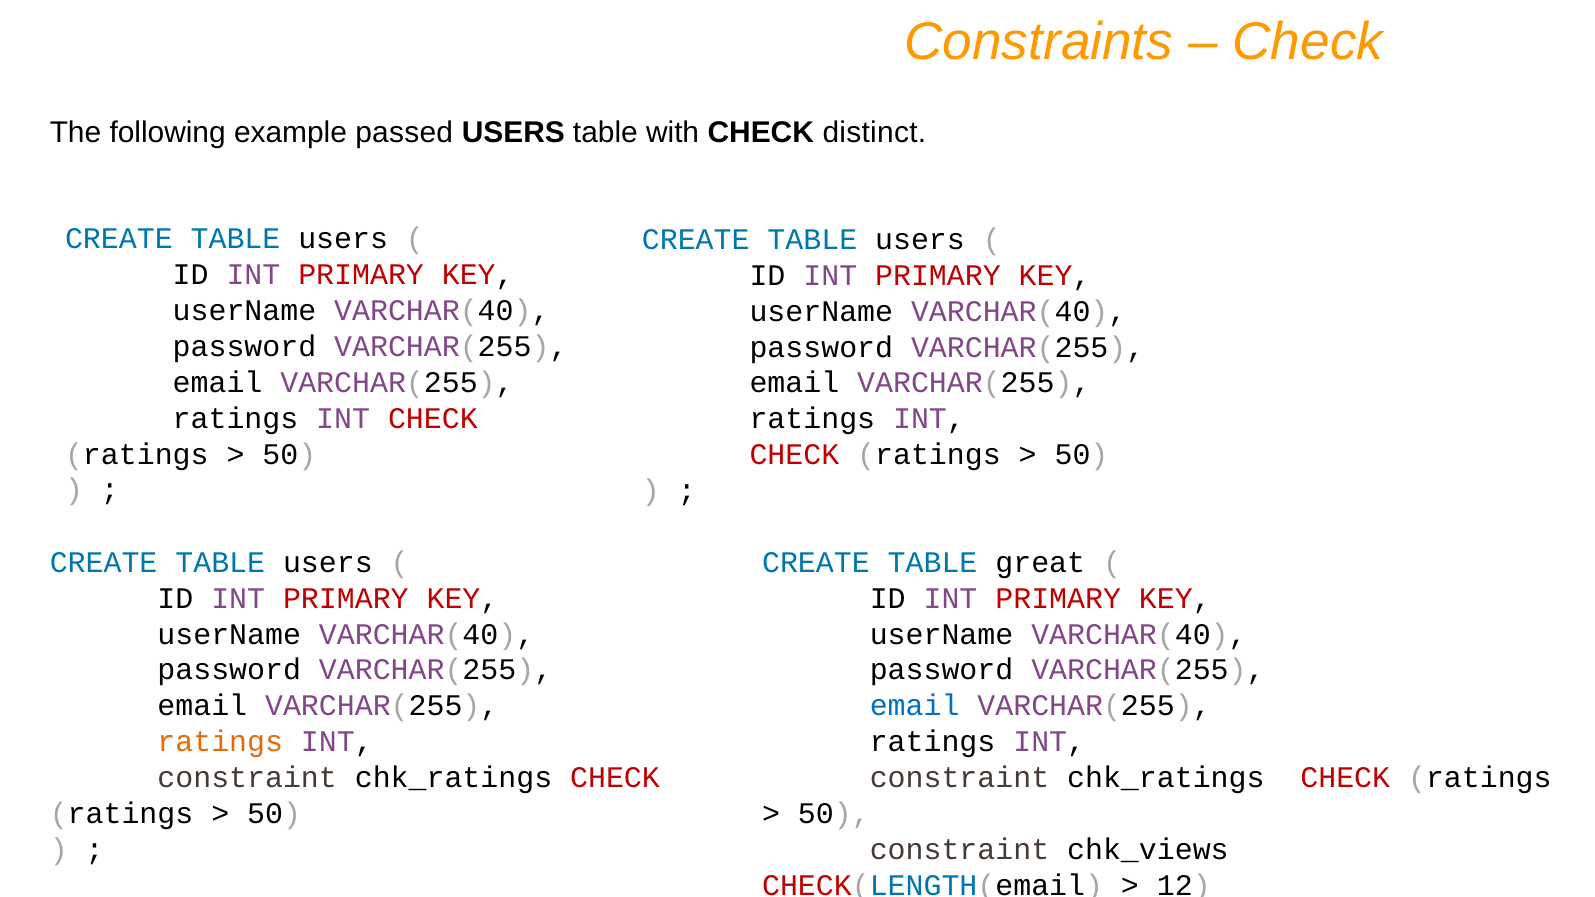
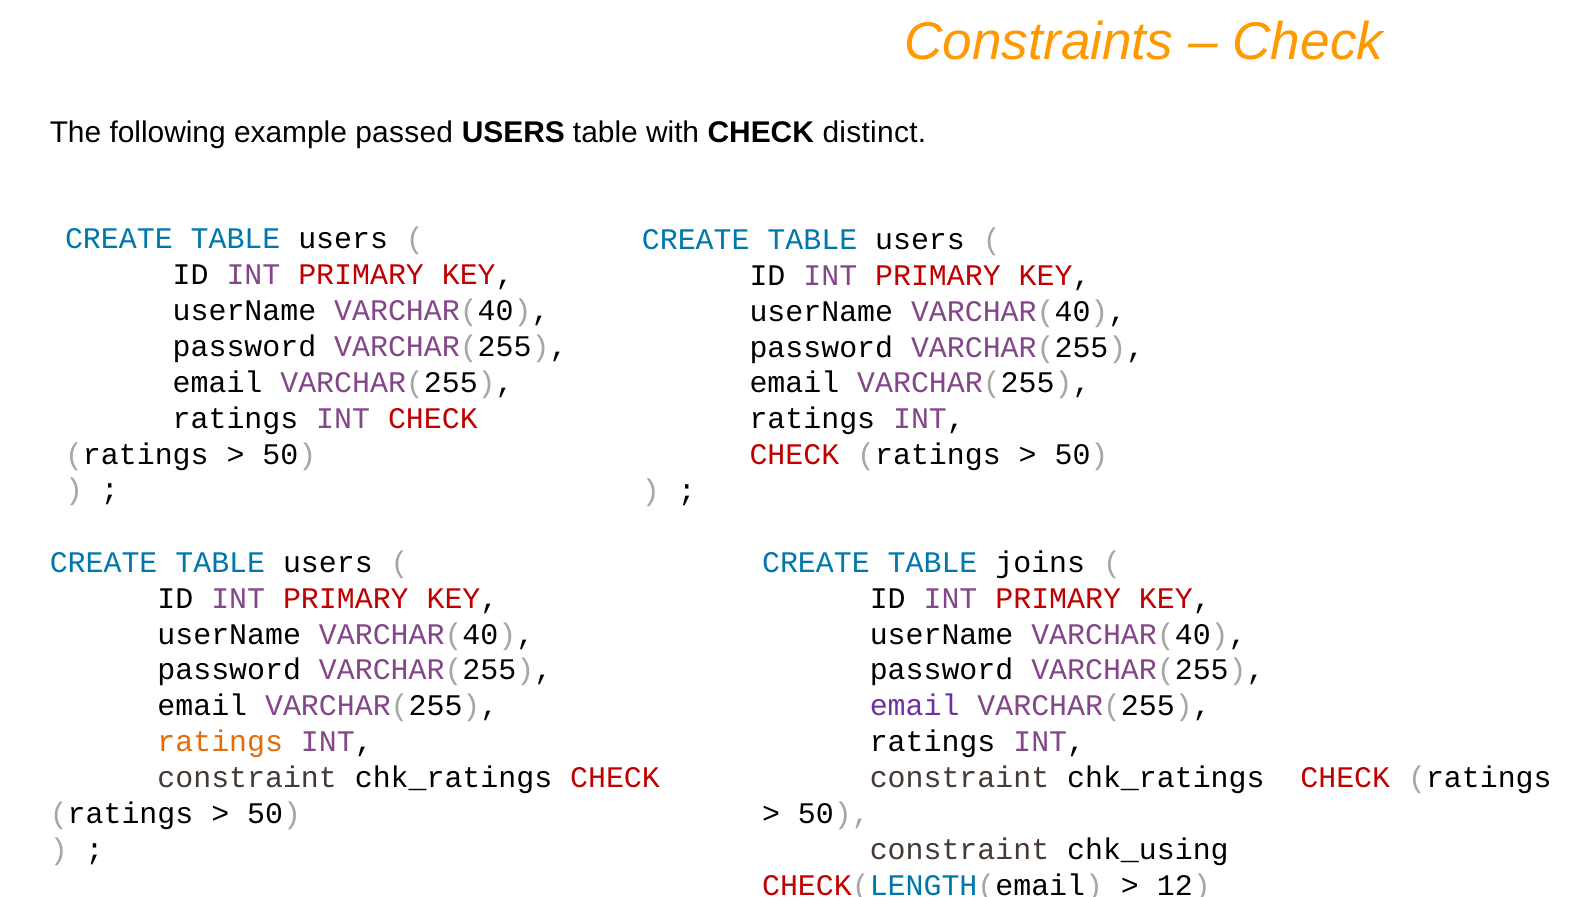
great: great -> joins (1040, 562)
email colour: blue -> purple (915, 706)
chk_views: chk_views -> chk_using (1148, 850)
